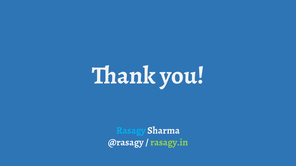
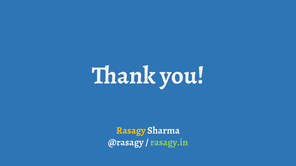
Rasagy colour: light blue -> yellow (131, 131)
